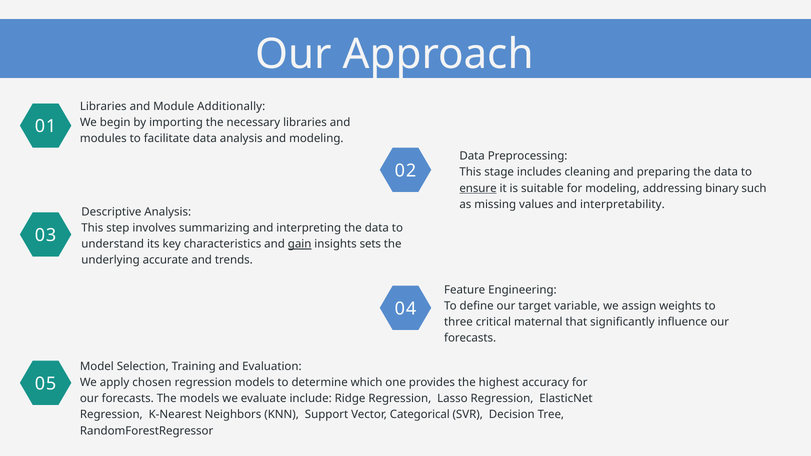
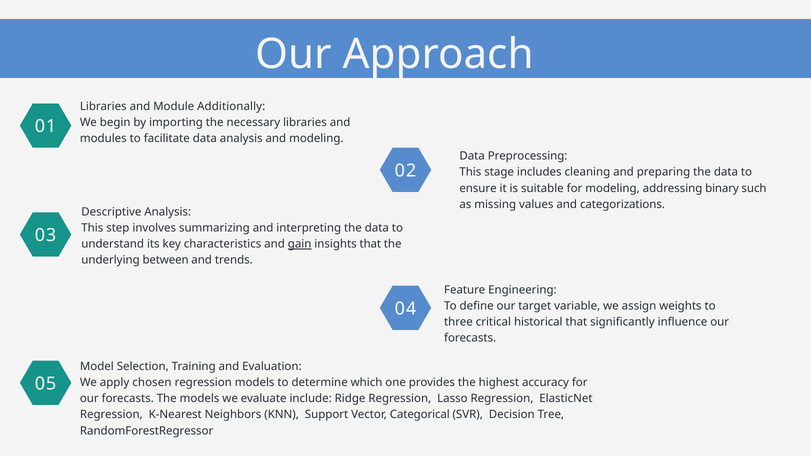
ensure underline: present -> none (478, 188)
interpretability: interpretability -> categorizations (622, 204)
insights sets: sets -> that (370, 244)
accurate: accurate -> between (166, 260)
maternal: maternal -> historical (538, 322)
